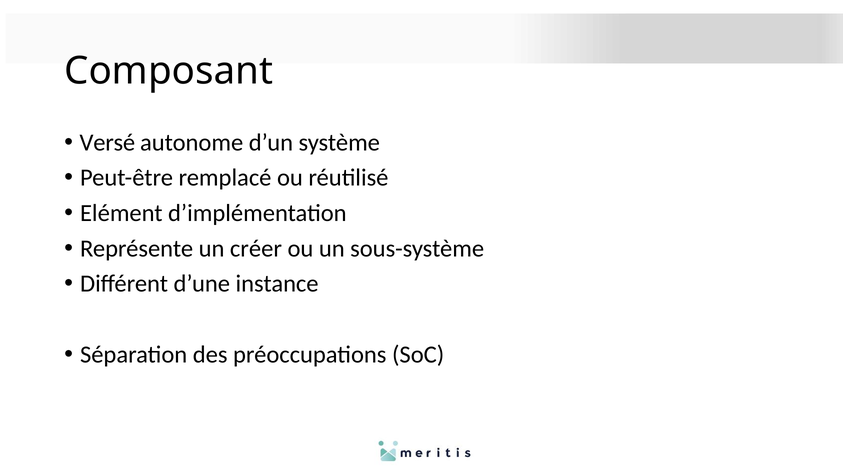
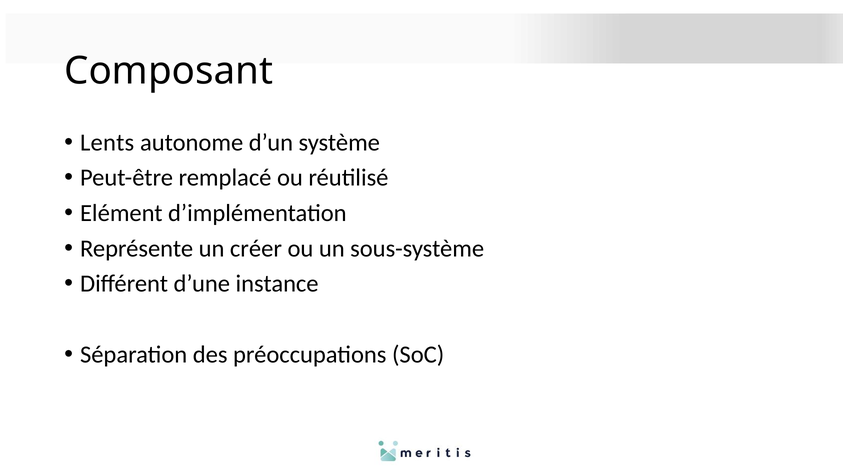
Versé: Versé -> Lents (107, 143)
